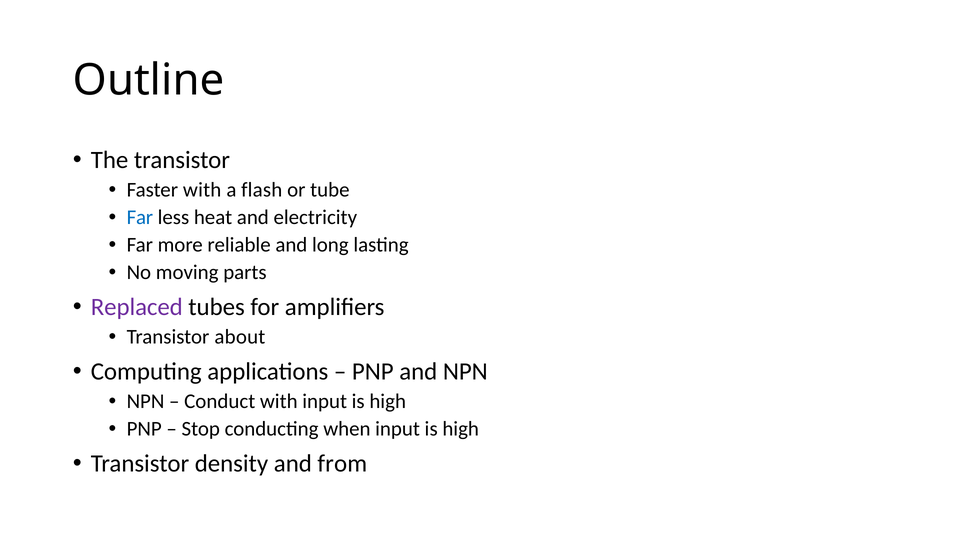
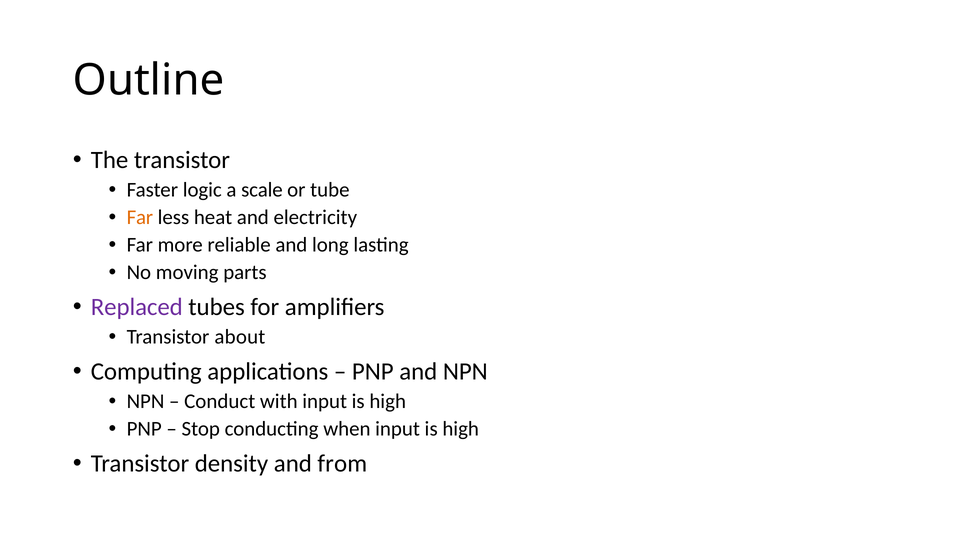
Faster with: with -> logic (202, 190)
flash: flash -> scale (262, 190)
Far colour: blue -> orange (140, 217)
